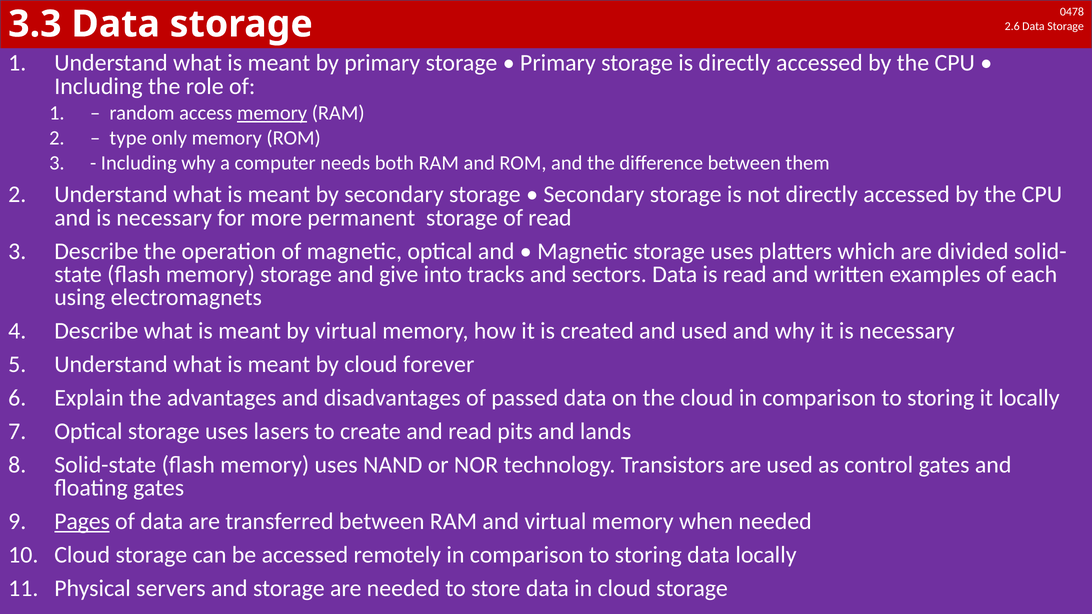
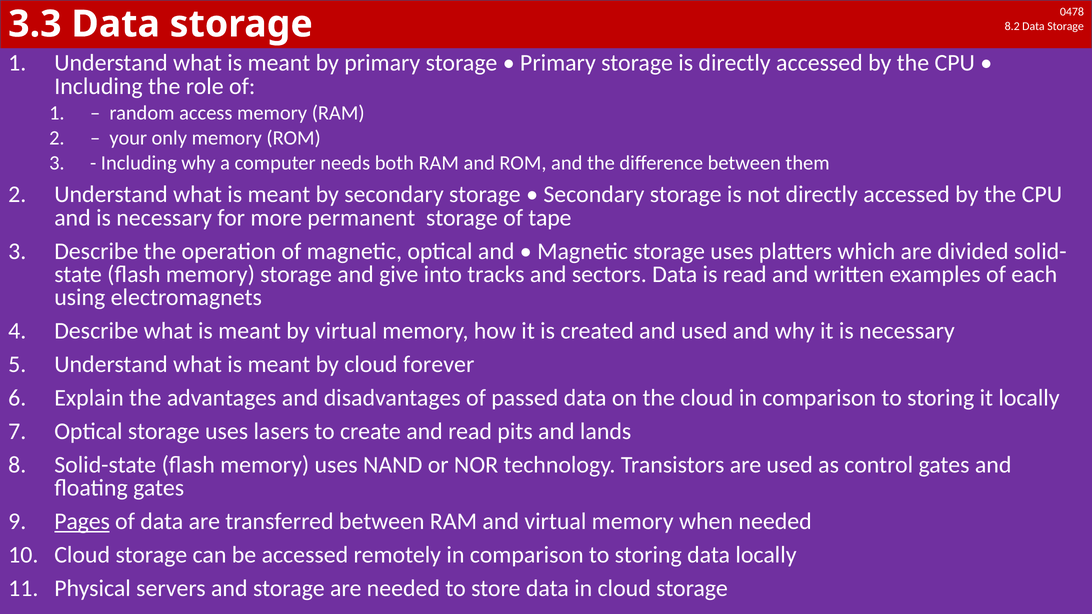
2.6: 2.6 -> 8.2 (1012, 26)
memory underline: present -> none (272, 113)
type: type -> your (128, 138)
of read: read -> tape (550, 218)
